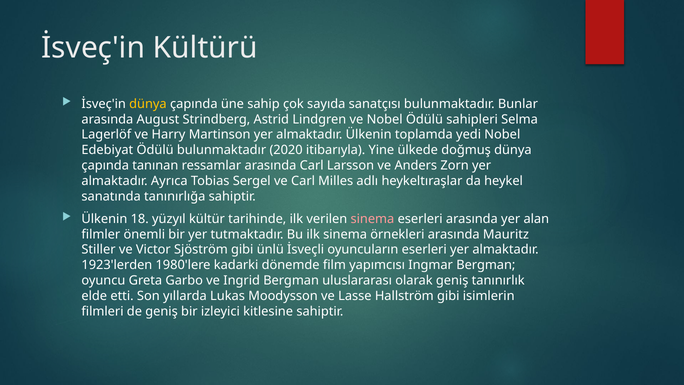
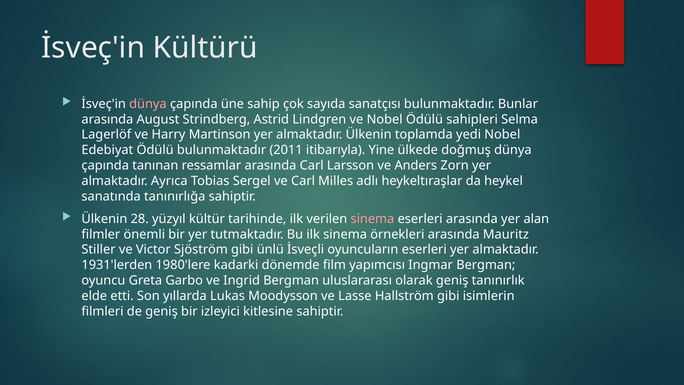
dünya colour: yellow -> pink (148, 104)
2020: 2020 -> 2011 (286, 150)
18: 18 -> 28 (140, 219)
1923'lerden: 1923'lerden -> 1931'lerden (117, 265)
